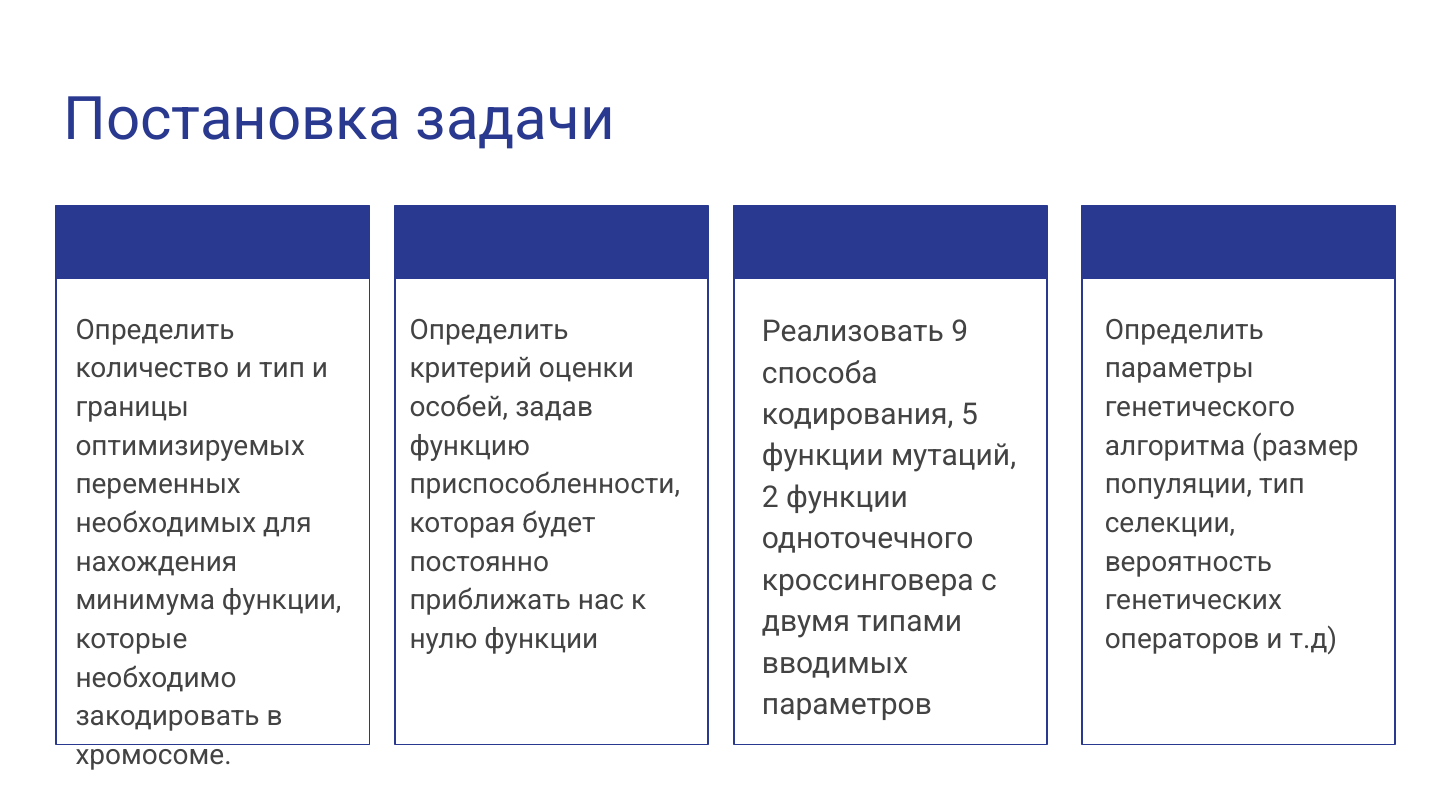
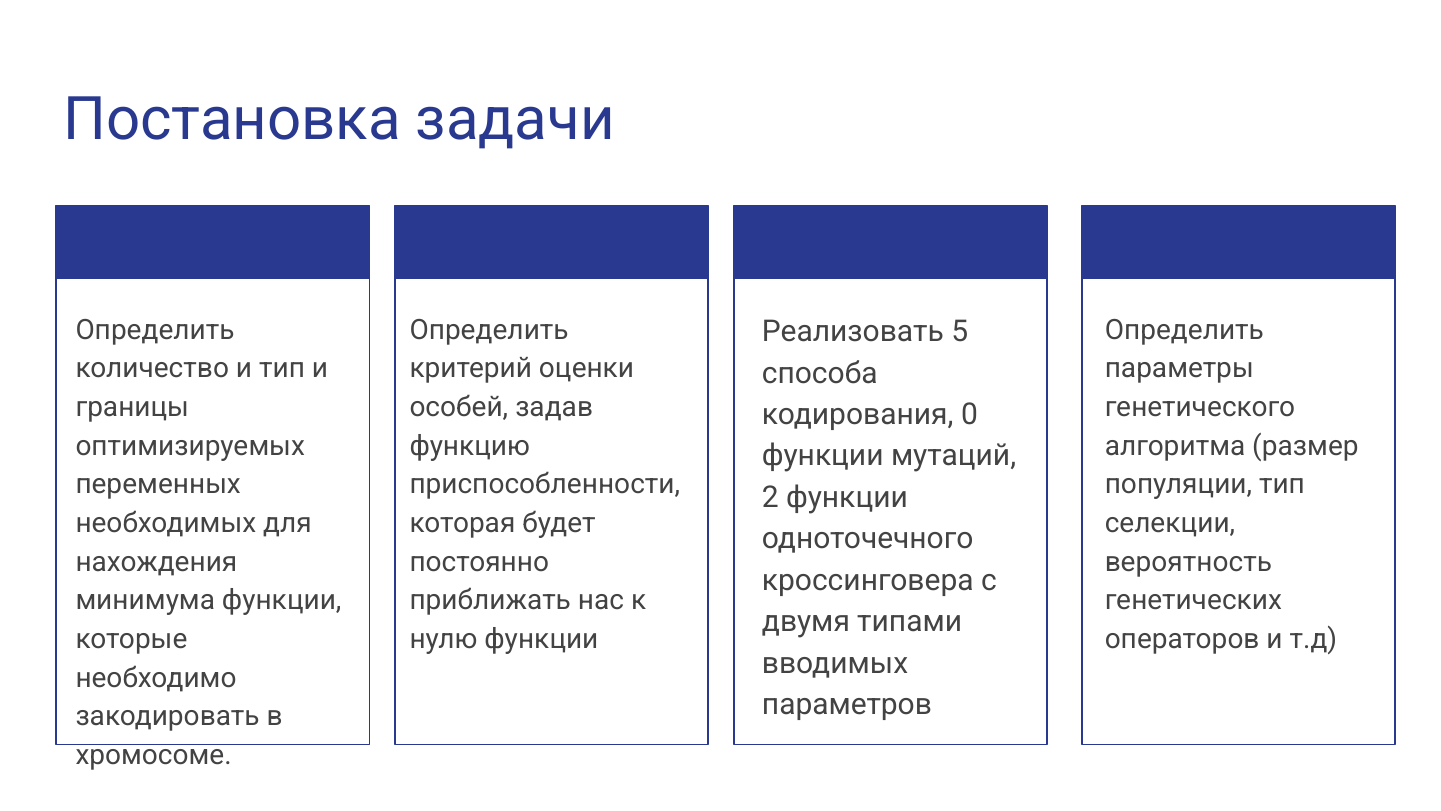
9: 9 -> 5 (960, 332)
5: 5 -> 0 (969, 414)
